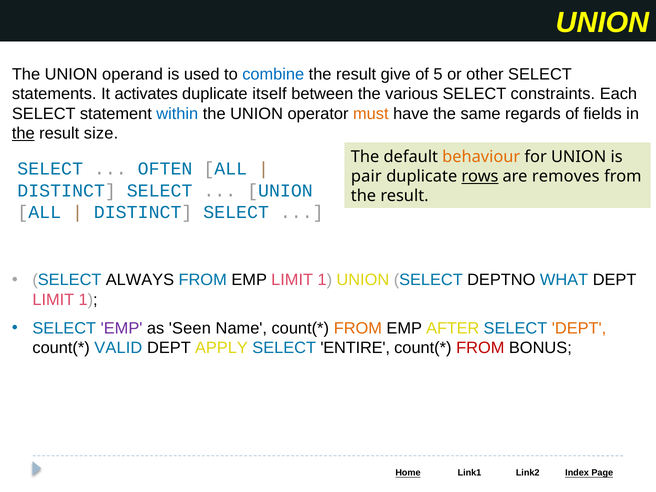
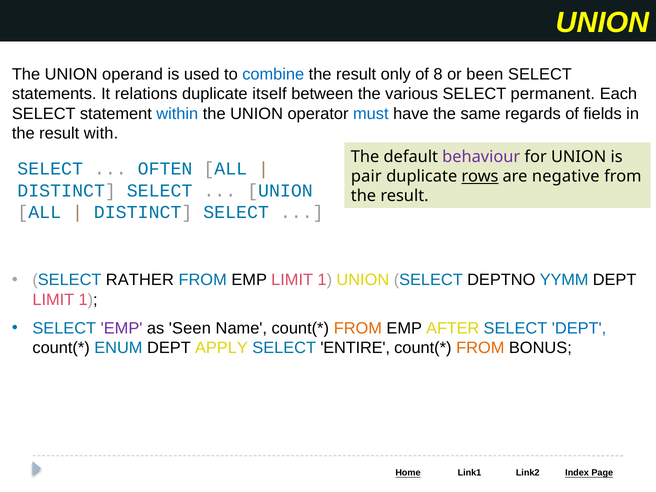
give: give -> only (396, 74)
5: 5 -> 8 (438, 74)
other: other -> been (485, 74)
activates: activates -> relations (146, 94)
constraints: constraints -> permanent (553, 94)
must colour: orange -> blue (371, 114)
the underline: present -> none (23, 133)
size: size -> with (101, 133)
behaviour colour: orange -> purple (481, 157)
removes: removes -> negative (566, 176)
ALWAYS: ALWAYS -> RATHER (140, 280)
WHAT: WHAT -> YYMM (564, 280)
DEPT colour: orange -> blue (579, 328)
VALID: VALID -> ENUM (118, 348)
FROM colour: red -> orange (480, 348)
